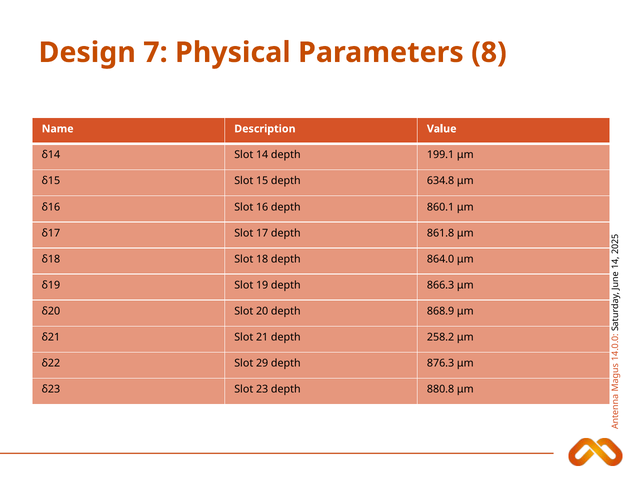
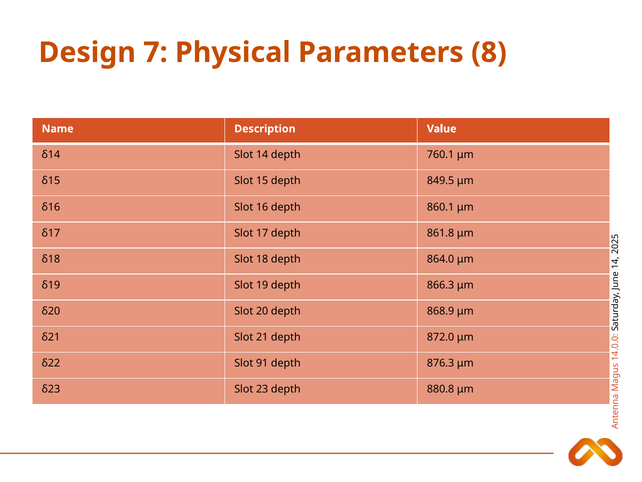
199.1: 199.1 -> 760.1 (441, 155)
634.8: 634.8 -> 849.5 (441, 181)
258.2: 258.2 -> 872.0 (441, 337)
29: 29 -> 91 (262, 363)
